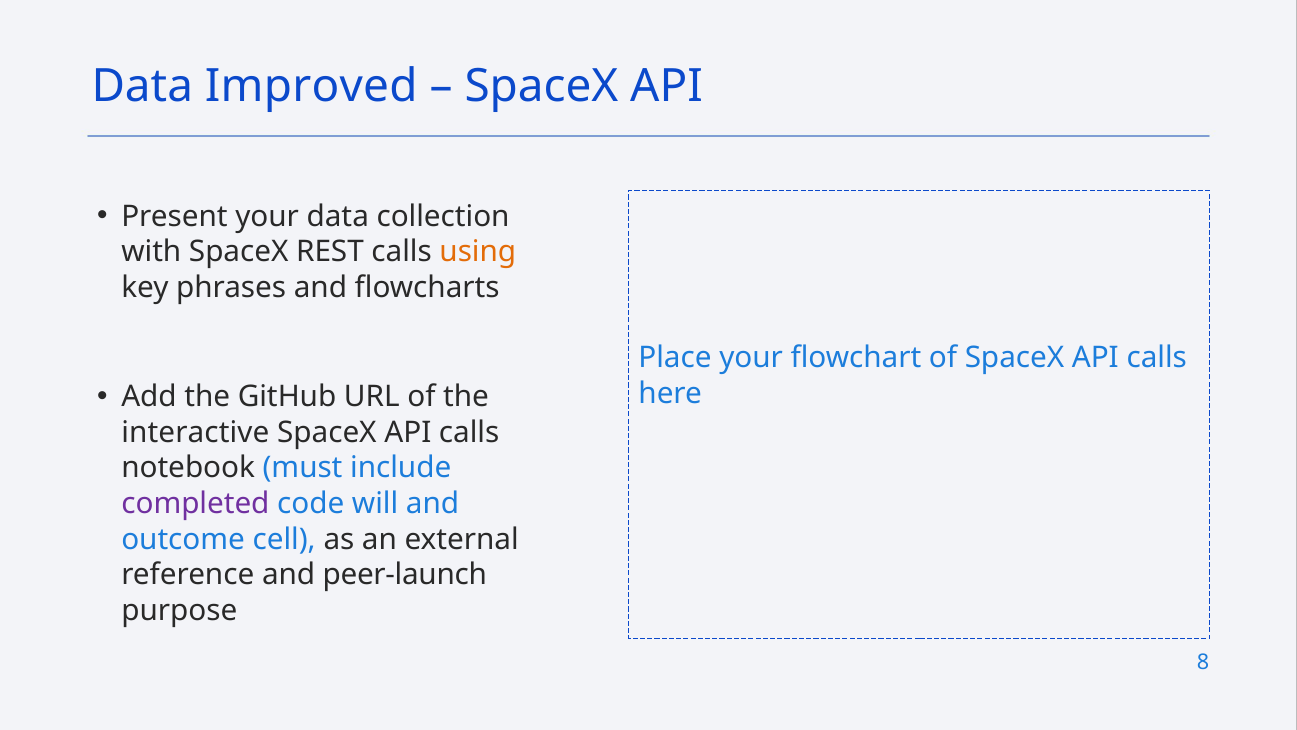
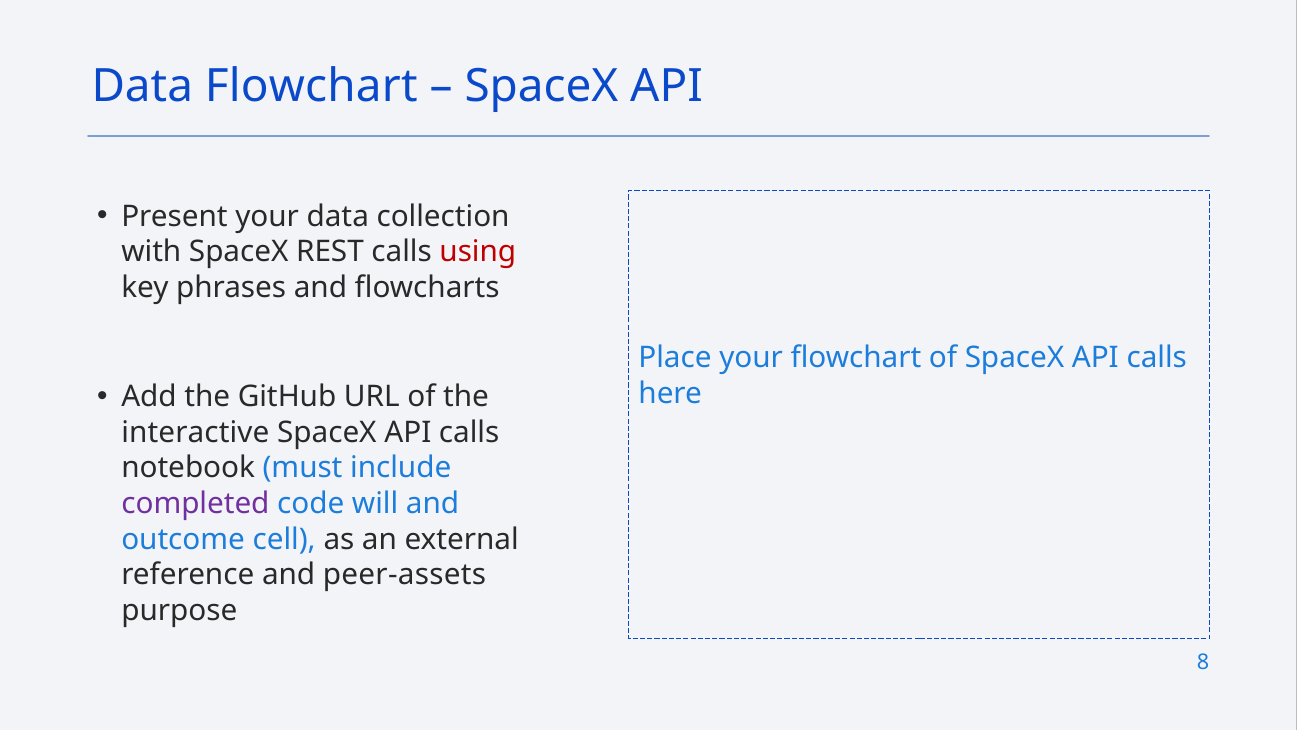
Data Improved: Improved -> Flowchart (311, 87)
using colour: orange -> red (478, 252)
peer-launch: peer-launch -> peer-assets (404, 575)
